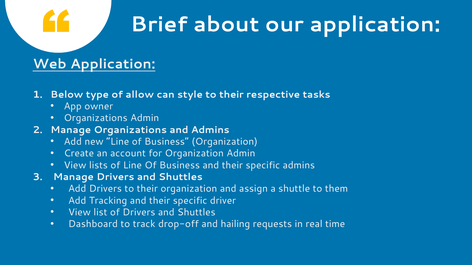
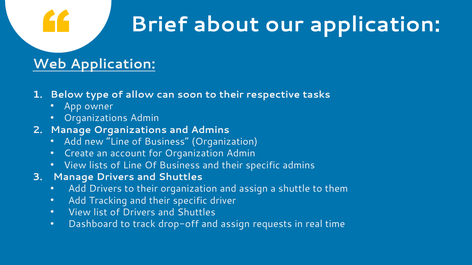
style: style -> soon (190, 95)
drop-off and hailing: hailing -> assign (235, 224)
